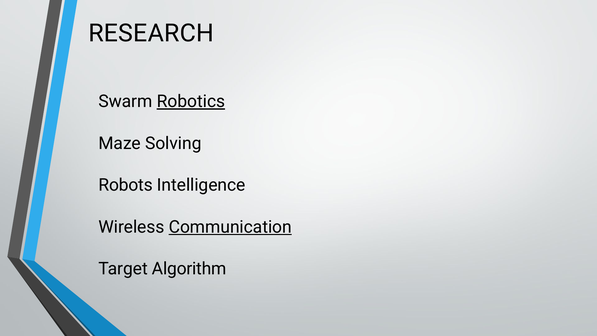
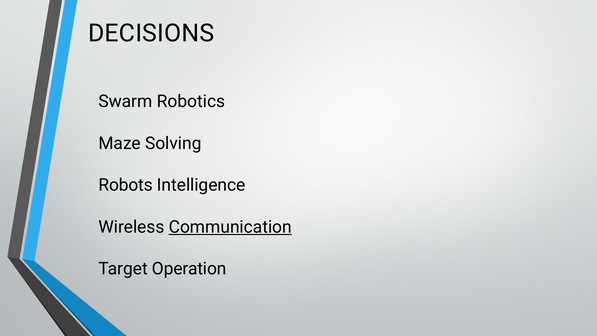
RESEARCH: RESEARCH -> DECISIONS (151, 33)
Robotics underline: present -> none (191, 101)
Algorithm: Algorithm -> Operation (189, 269)
